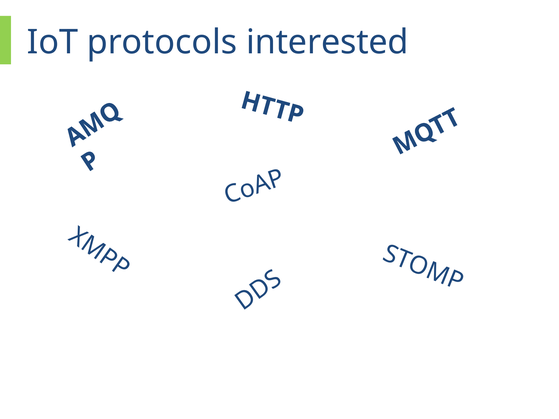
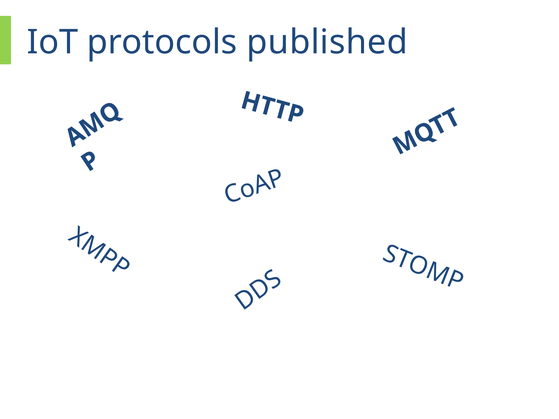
interested: interested -> published (327, 42)
